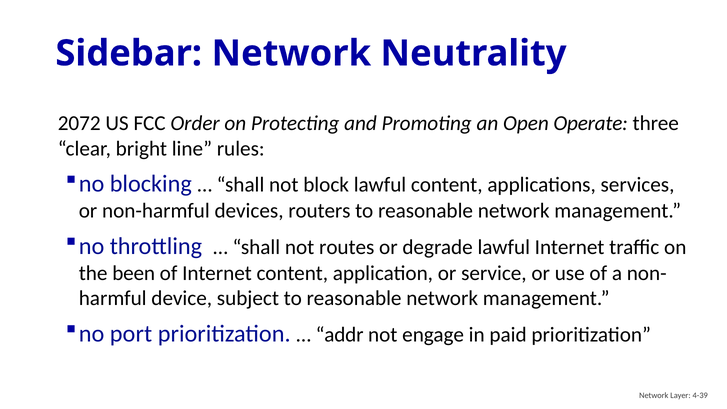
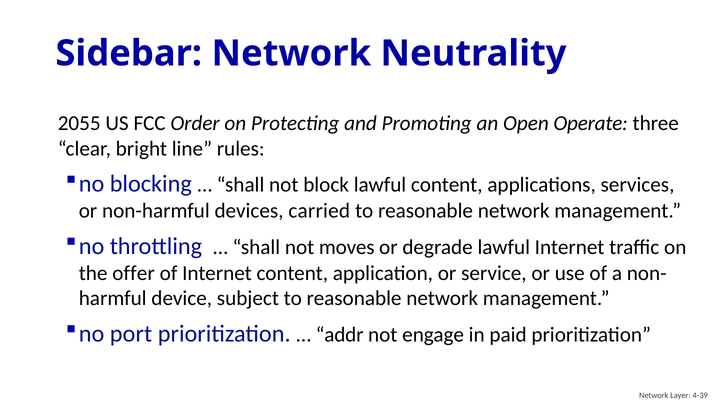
2072: 2072 -> 2055 (79, 123)
routers: routers -> carried (319, 211)
routes: routes -> moves (347, 247)
been: been -> offer (134, 273)
